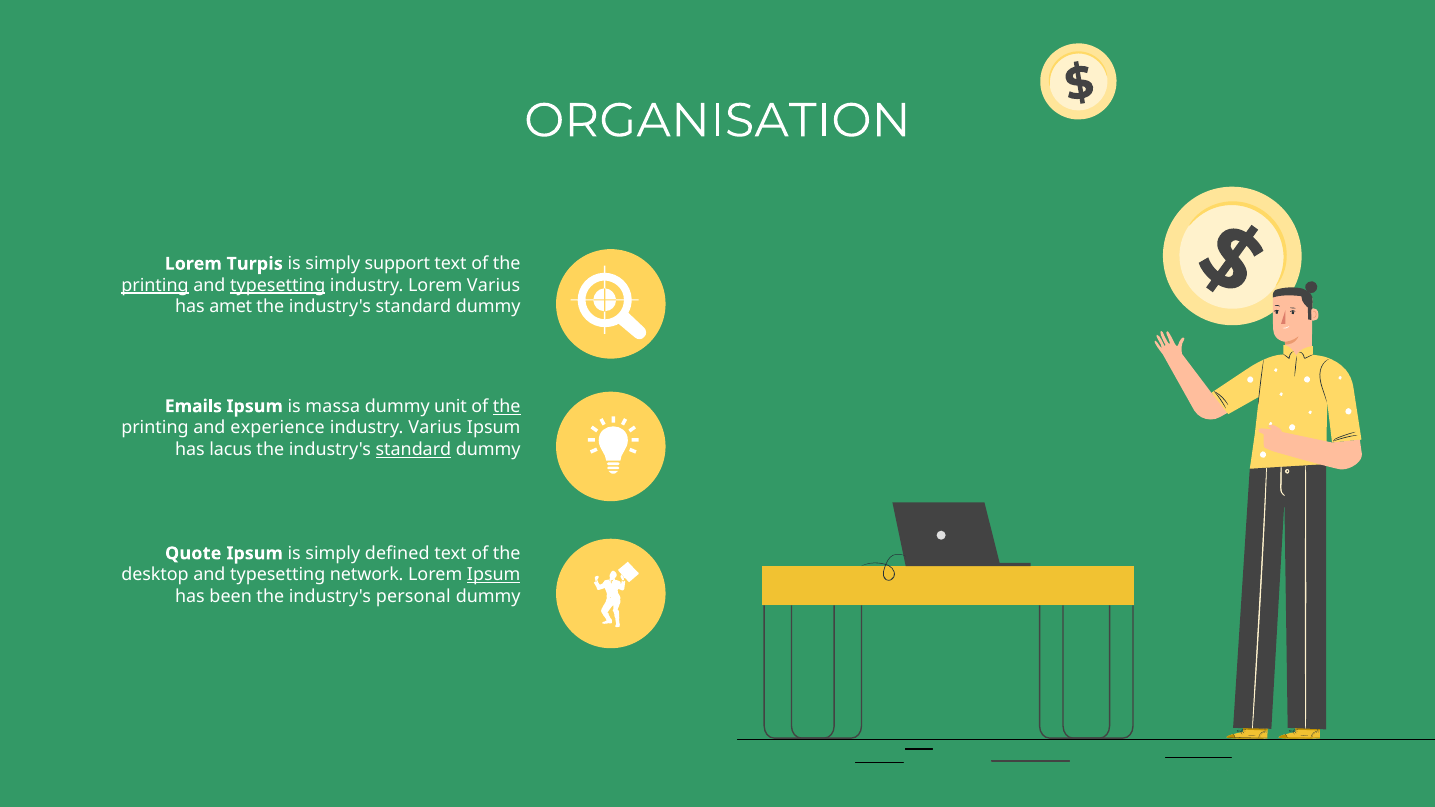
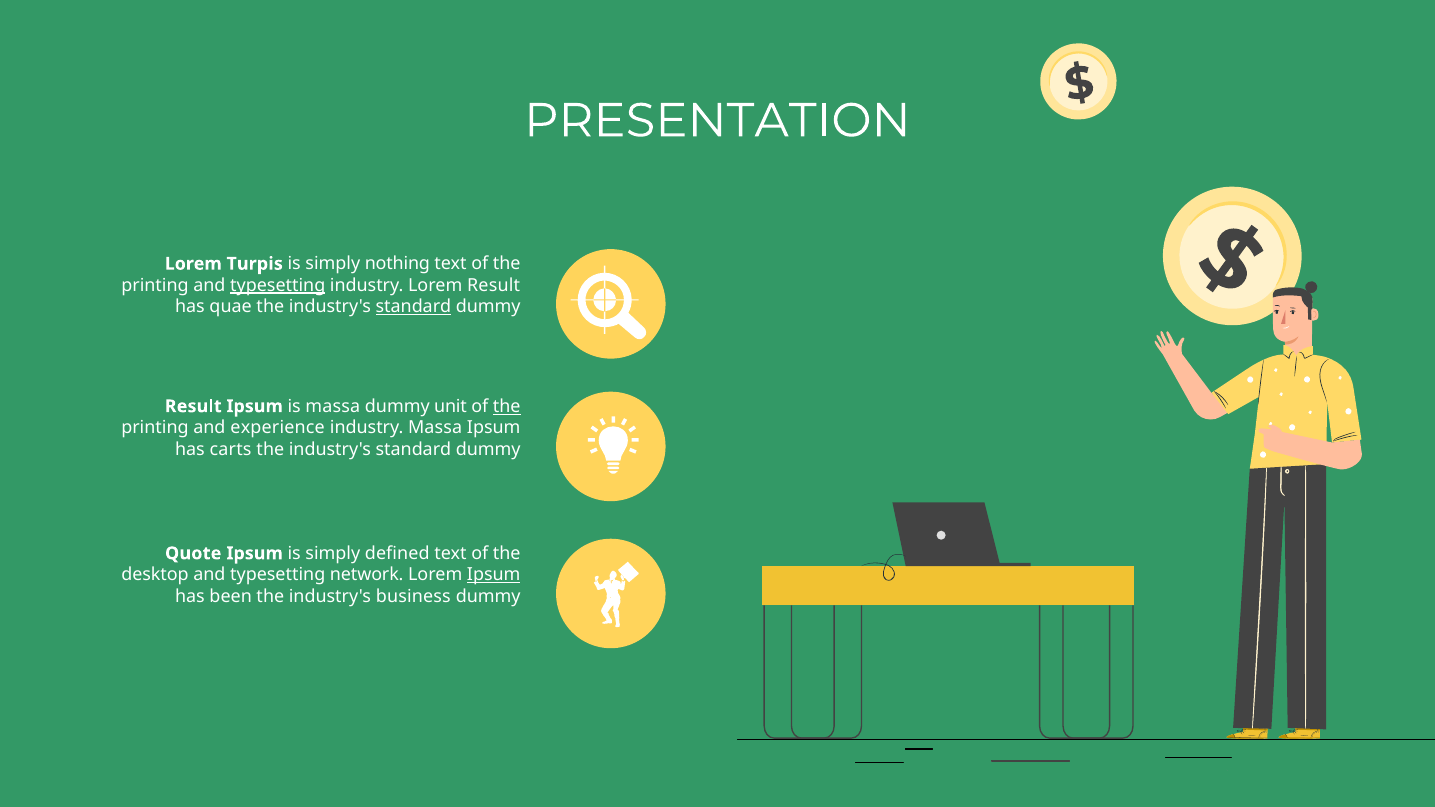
ORGANISATION: ORGANISATION -> PRESENTATION (717, 121)
support: support -> nothing (397, 264)
printing underline: present -> none (155, 285)
Lorem Varius: Varius -> Result (494, 285)
amet: amet -> quae (231, 307)
standard underline: none -> present (413, 307)
Emails: Emails -> Result (193, 406)
industry Varius: Varius -> Massa (435, 428)
lacus: lacus -> carts (231, 449)
standard underline: present -> none (413, 449)
personal: personal -> business (413, 597)
